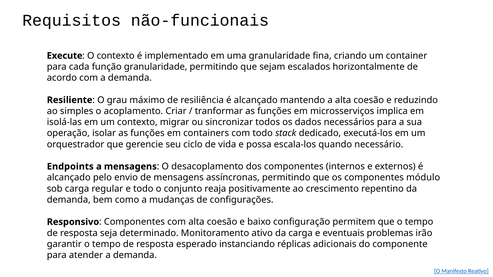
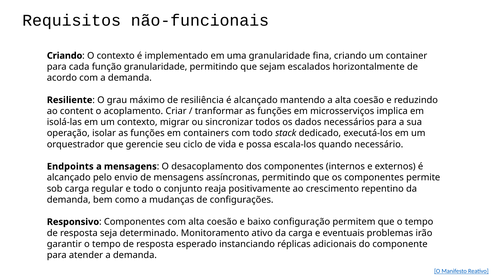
Execute: Execute -> Criando (65, 56)
simples: simples -> content (77, 111)
módulo: módulo -> permite (423, 178)
